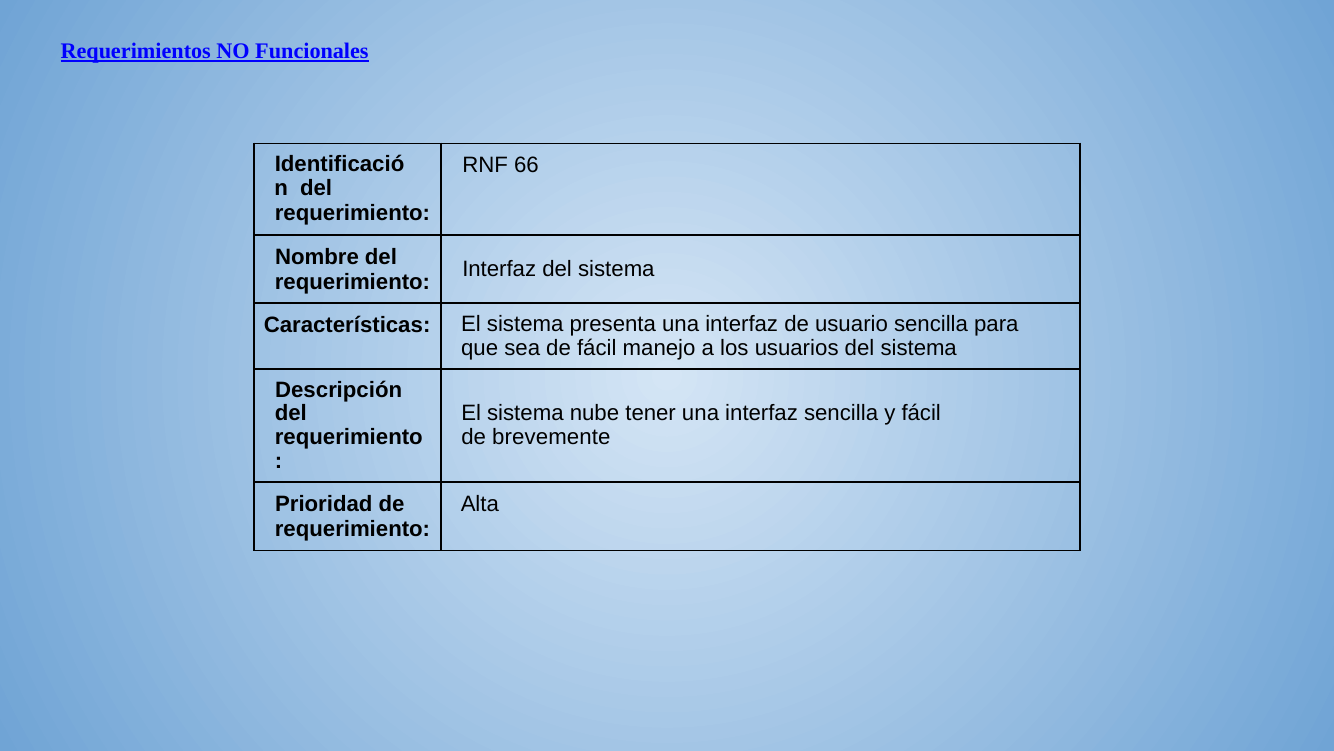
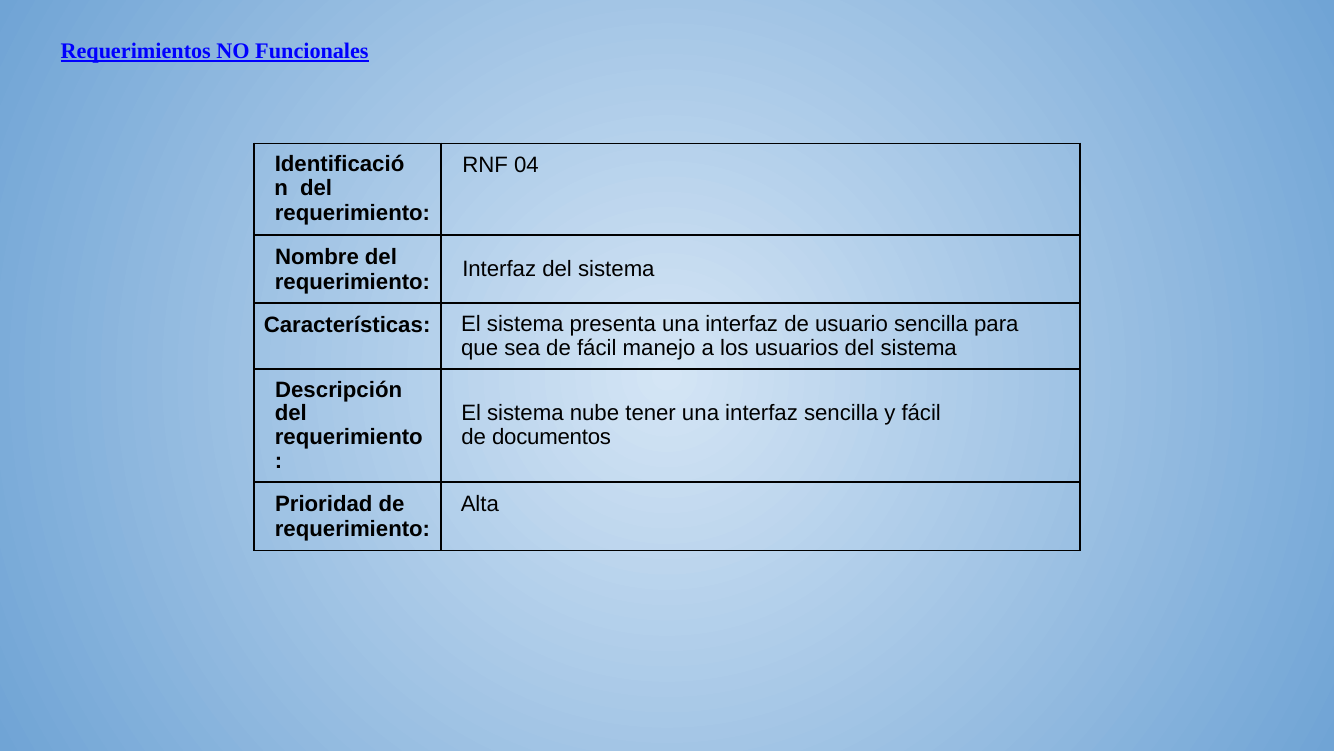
66: 66 -> 04 (526, 166)
brevemente: brevemente -> documentos (552, 437)
